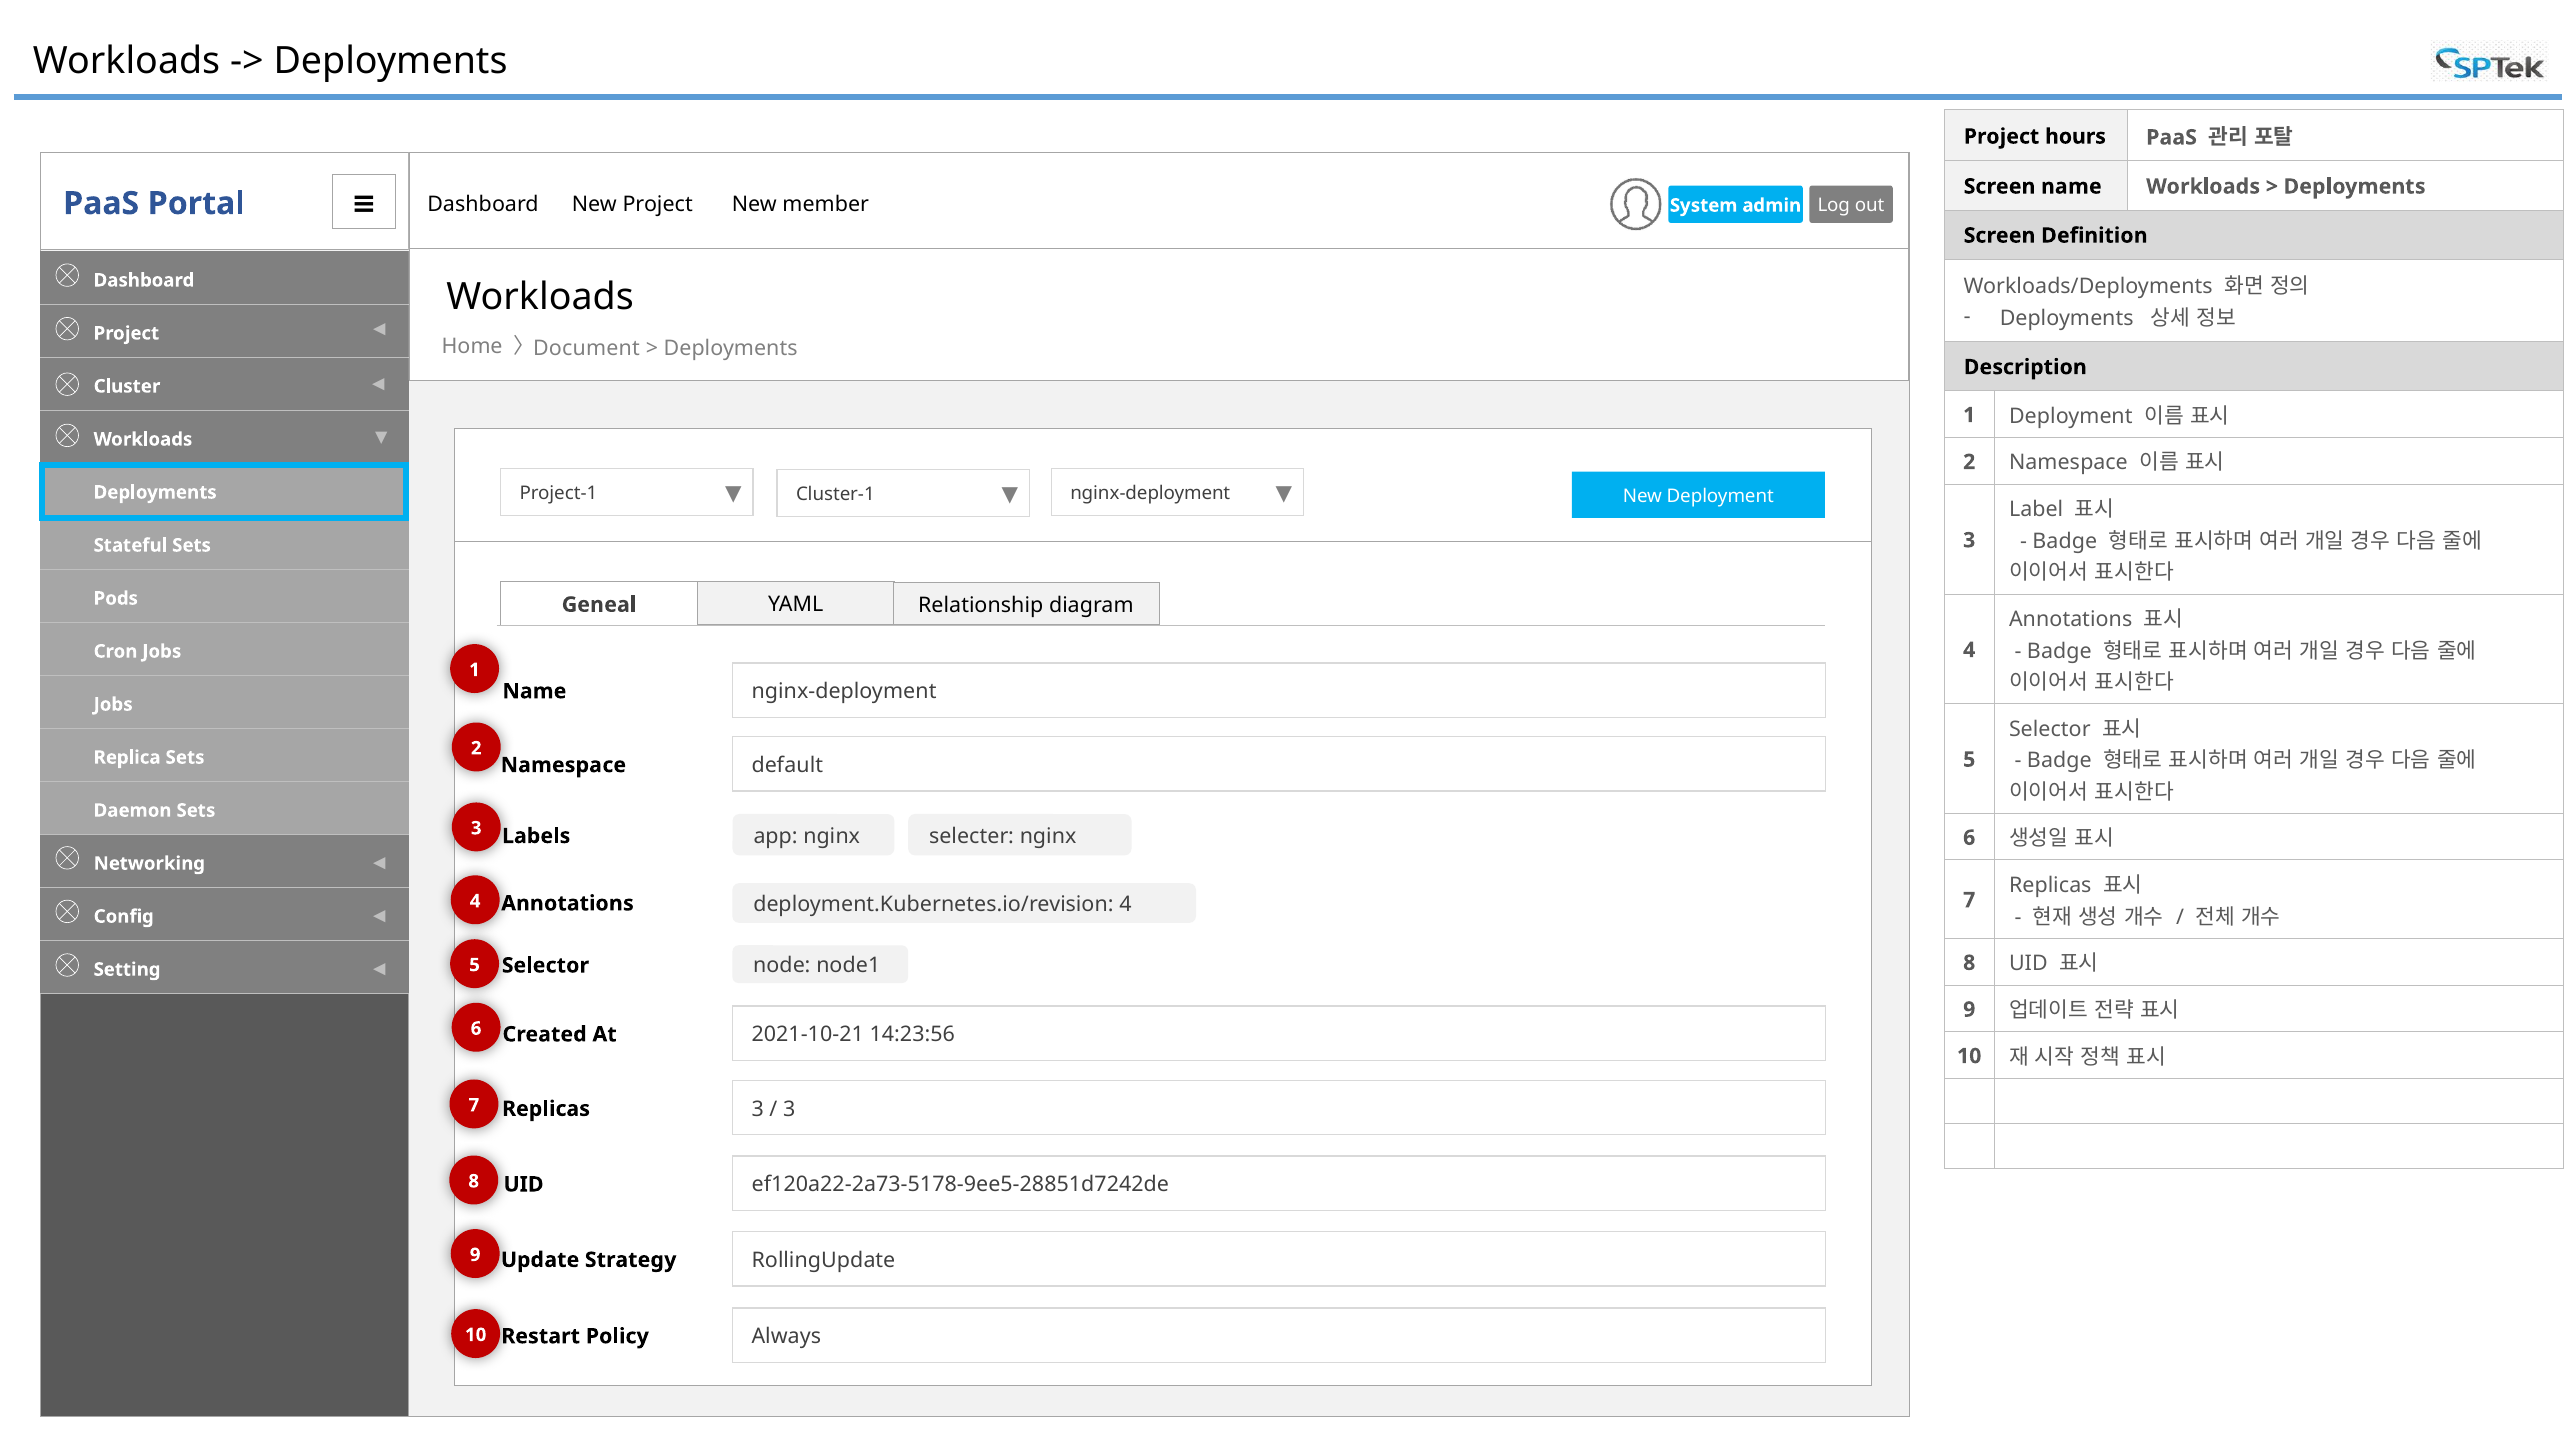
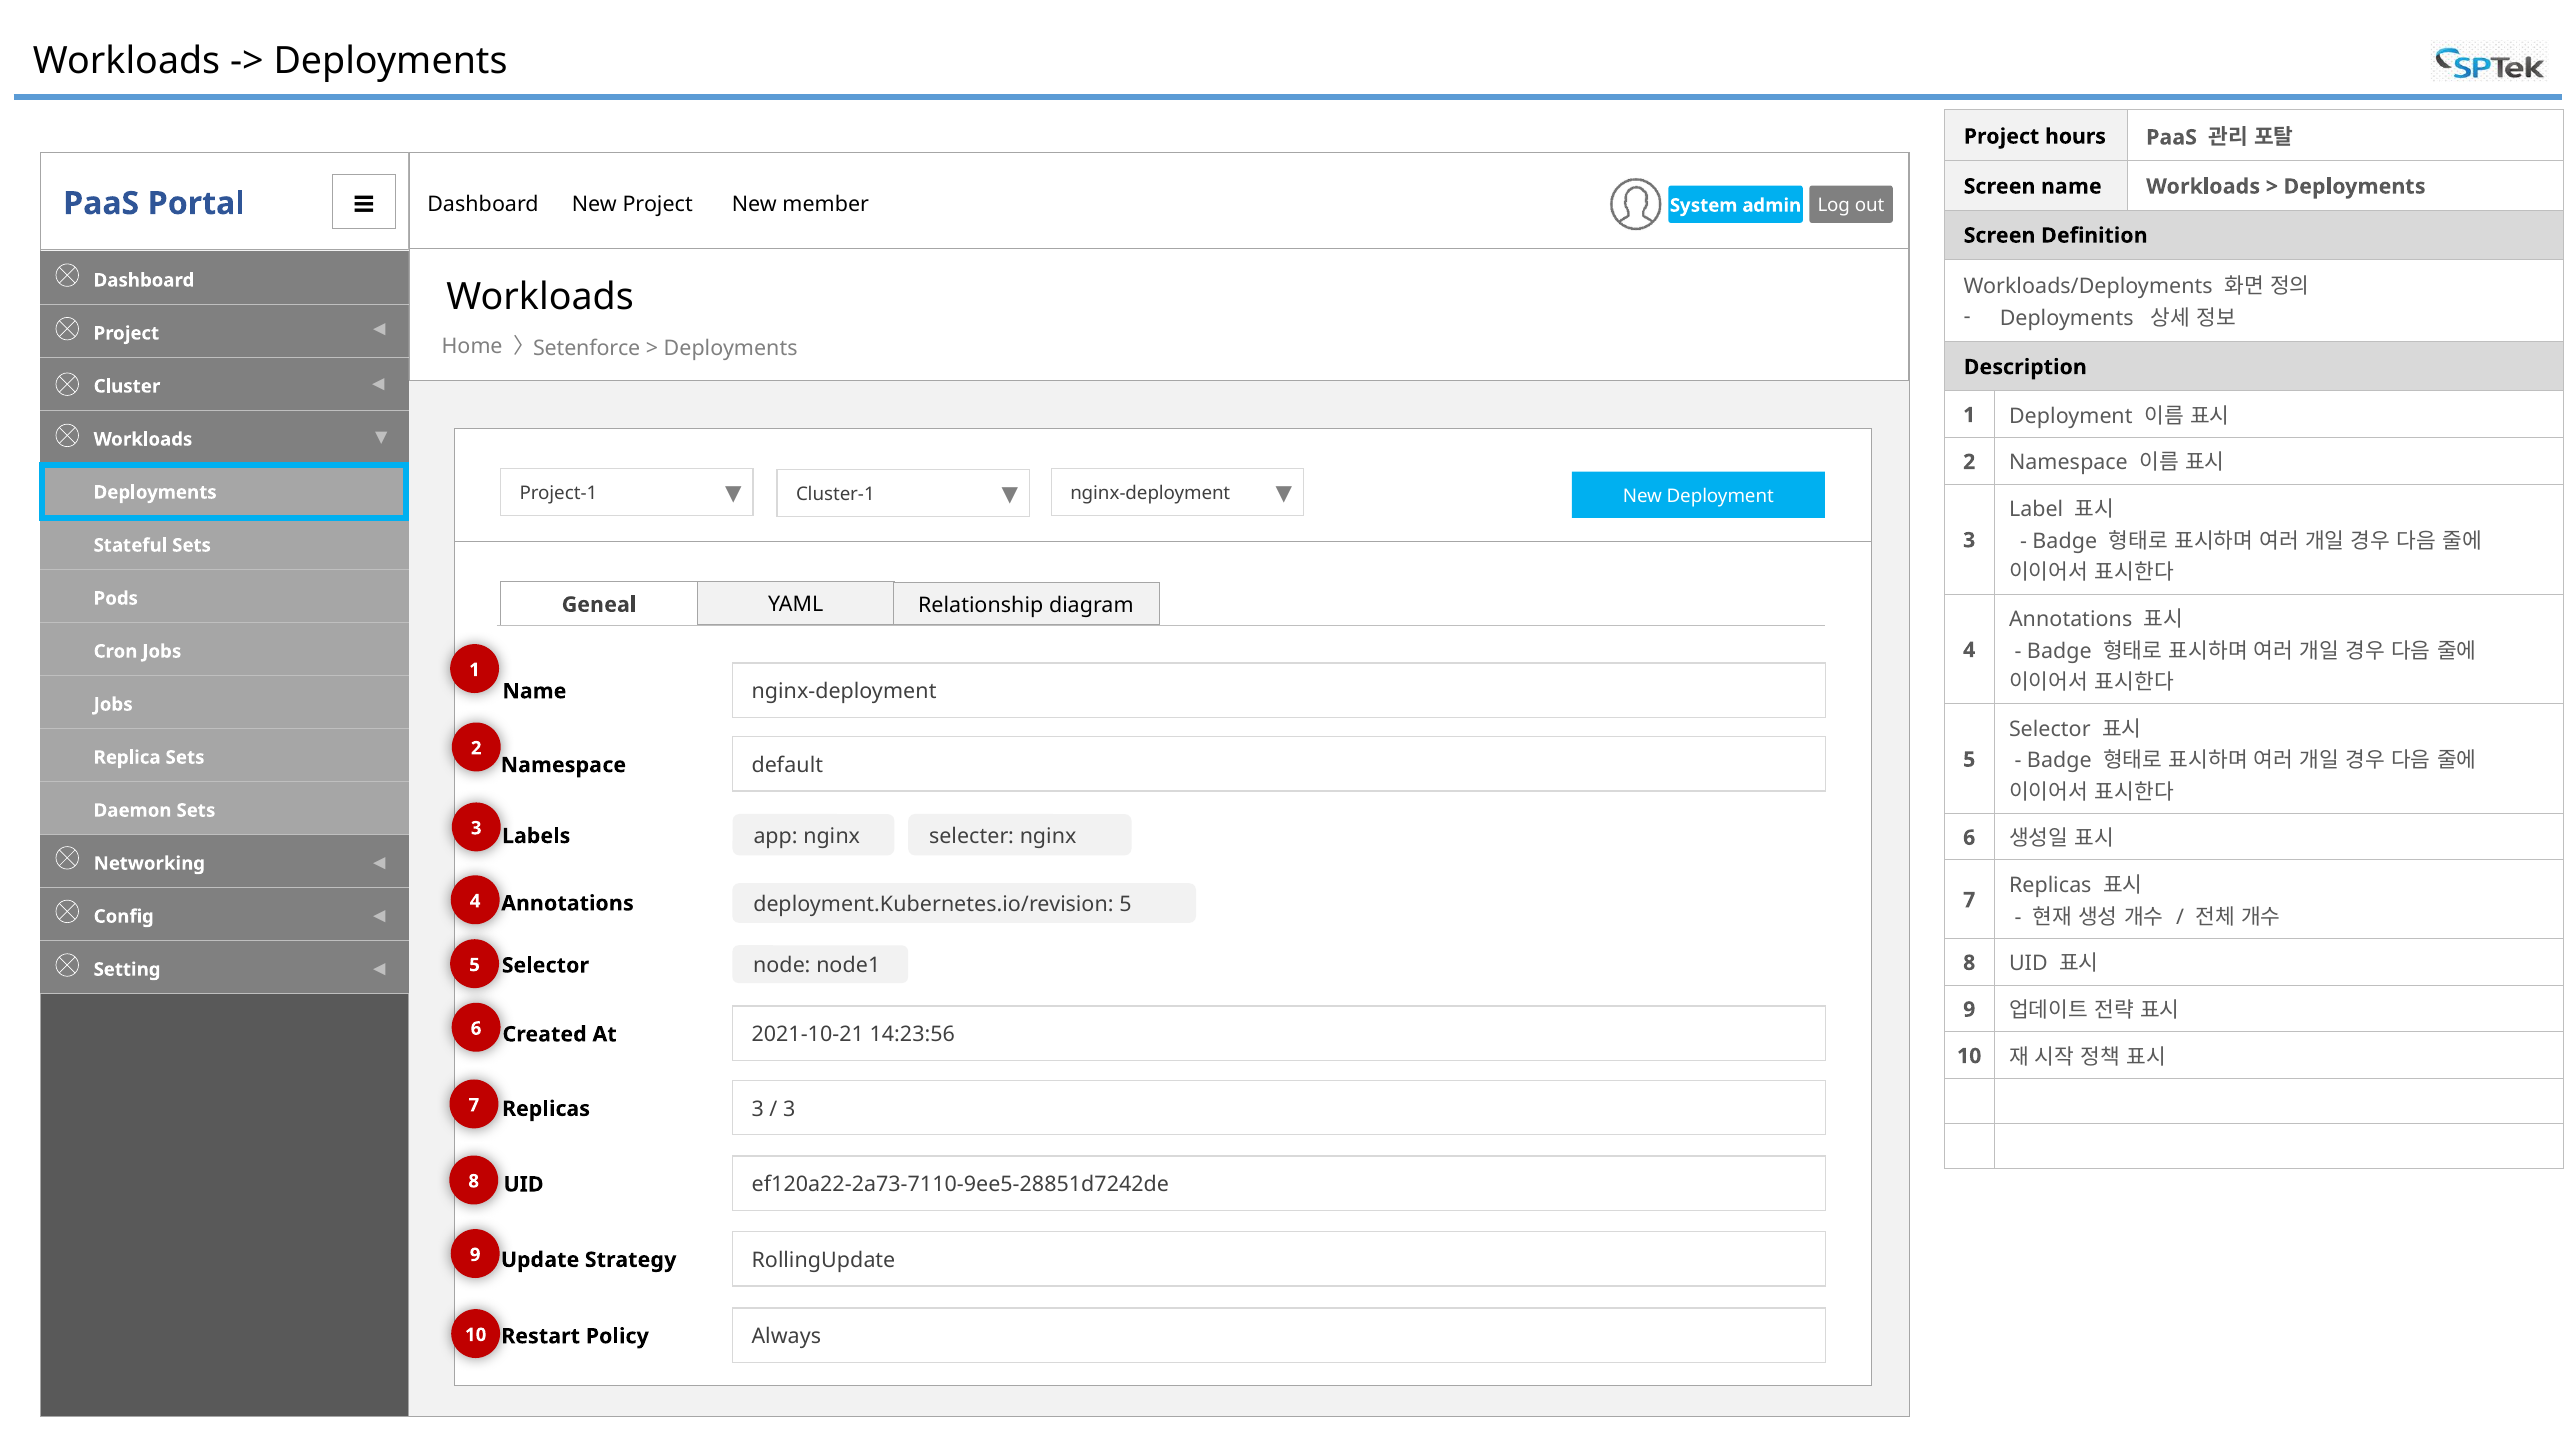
Document: Document -> Setenforce (587, 349)
deployment.Kubernetes.io/revision 4: 4 -> 5 (1126, 905)
ef120a22-2a73-5178-9ee5-28851d7242de: ef120a22-2a73-5178-9ee5-28851d7242de -> ef120a22-2a73-7110-9ee5-28851d7242de (960, 1185)
